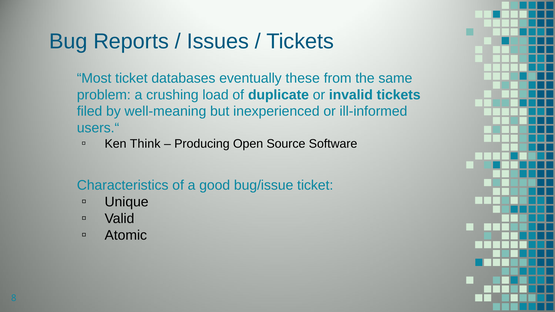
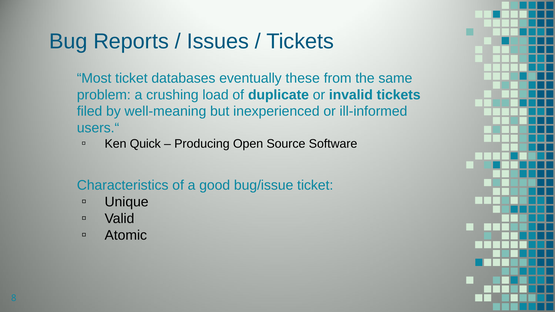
Think: Think -> Quick (145, 144)
